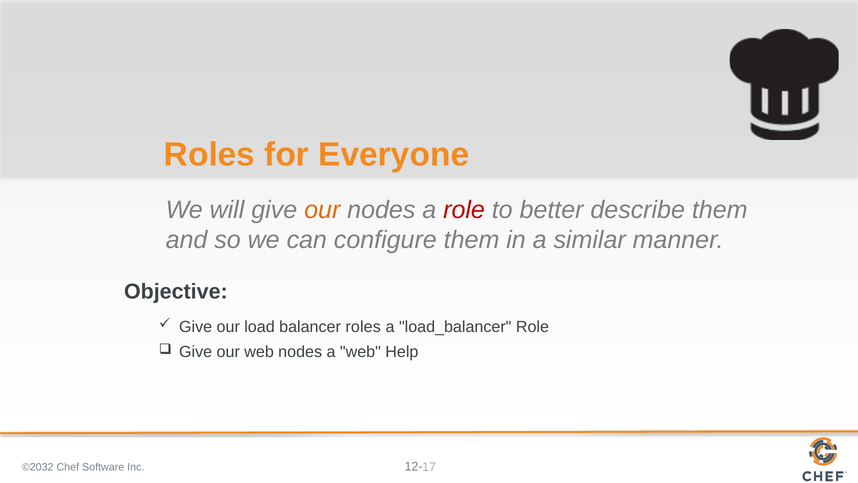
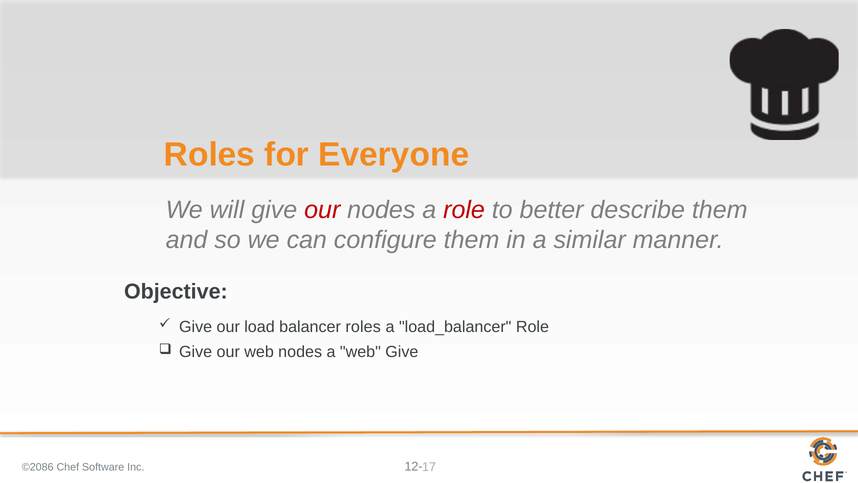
our colour: orange -> red (322, 210)
web Help: Help -> Give (402, 352)
©2032: ©2032 -> ©2086 (38, 467)
